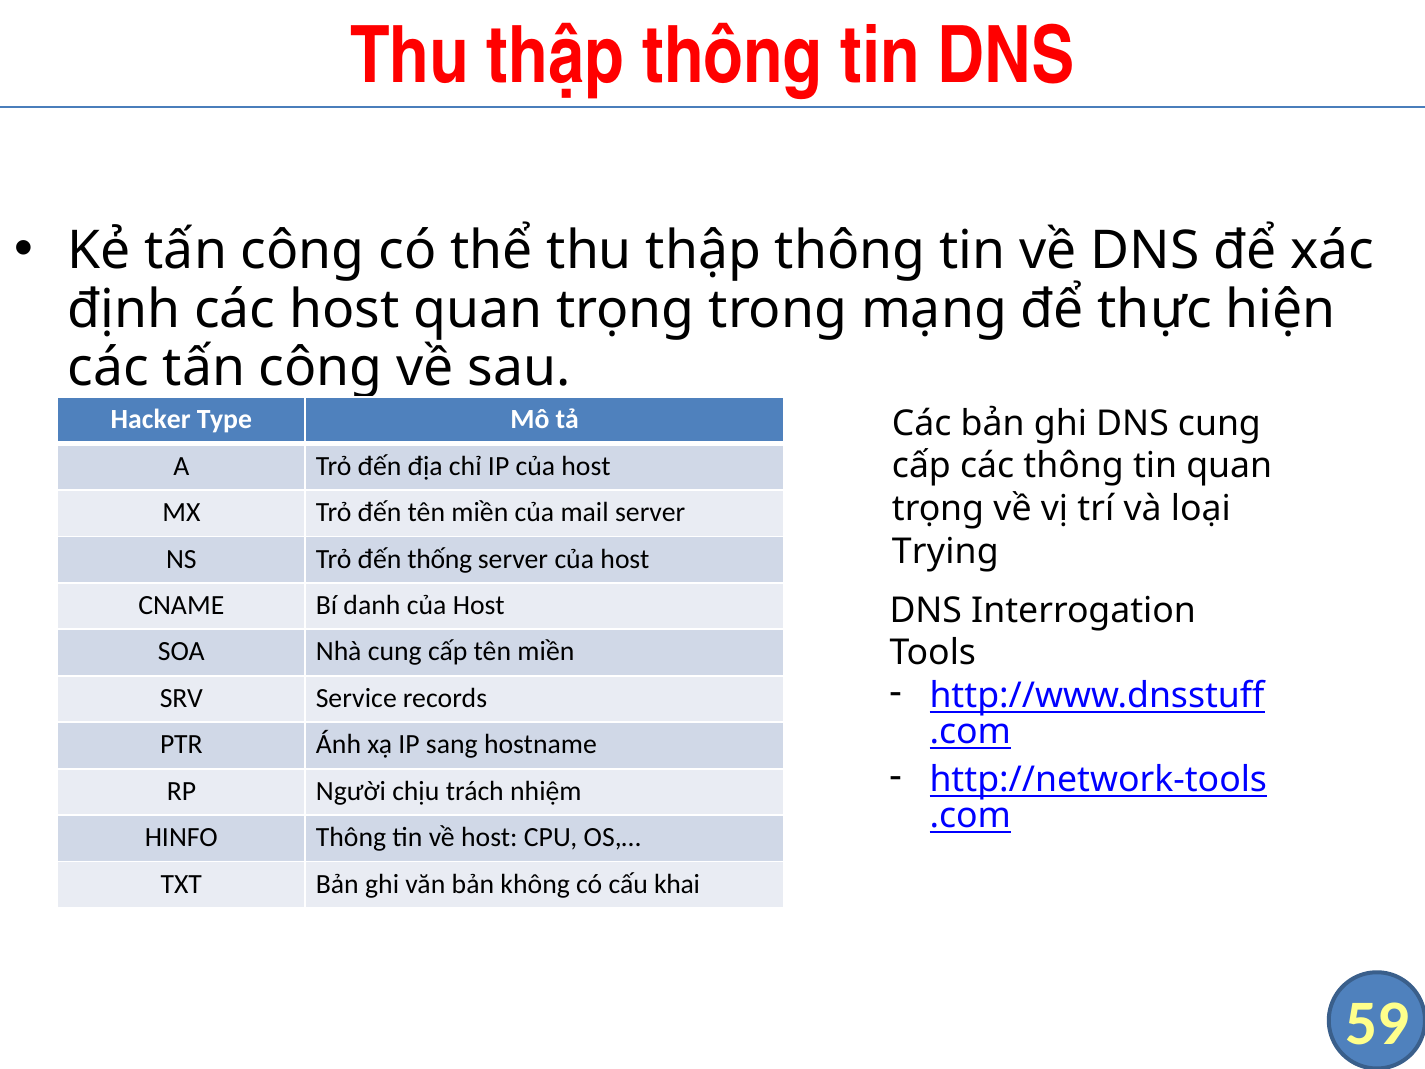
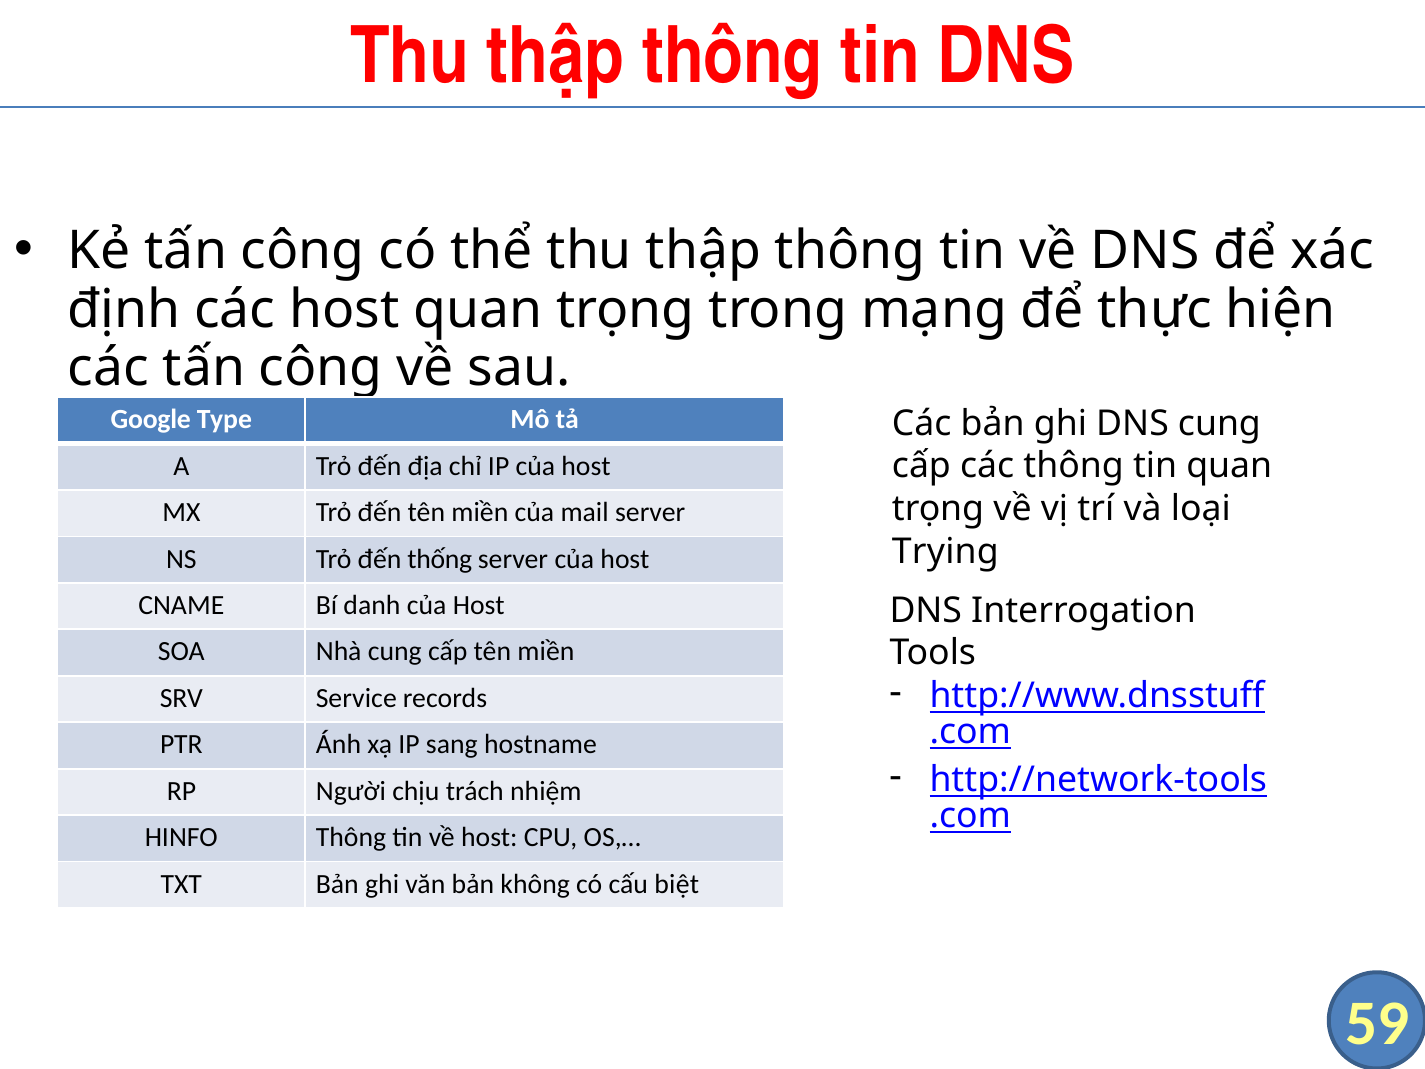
Hacker: Hacker -> Google (151, 419)
khai: khai -> biệt (677, 884)
